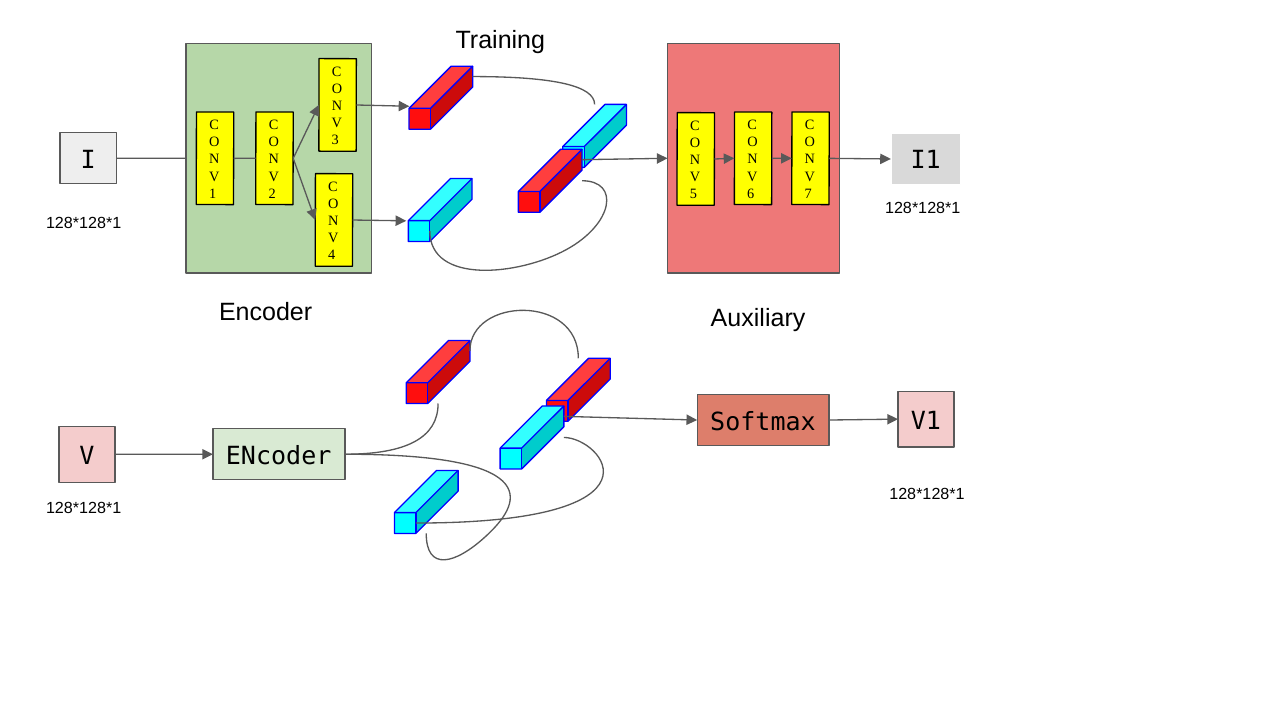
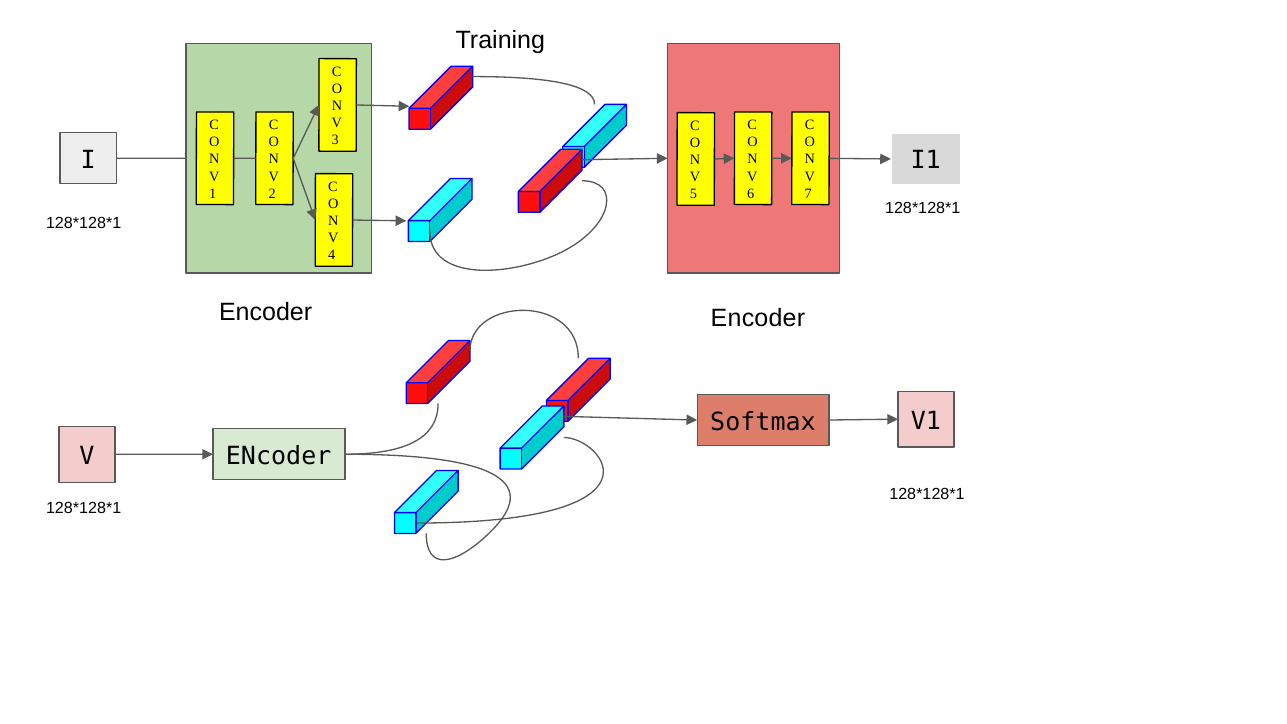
Encoder Auxiliary: Auxiliary -> Encoder (758, 318)
